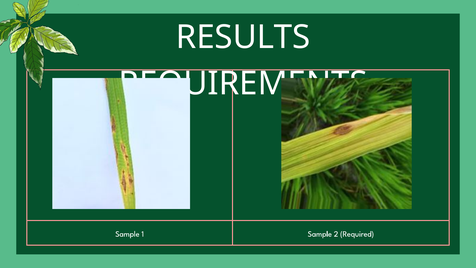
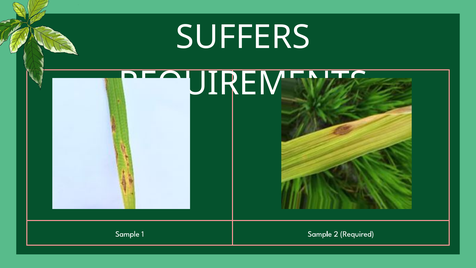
RESULTS: RESULTS -> SUFFERS (243, 37)
